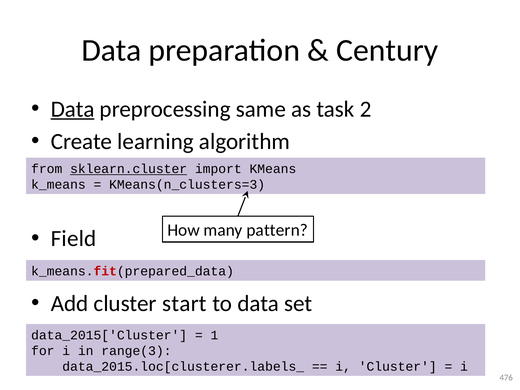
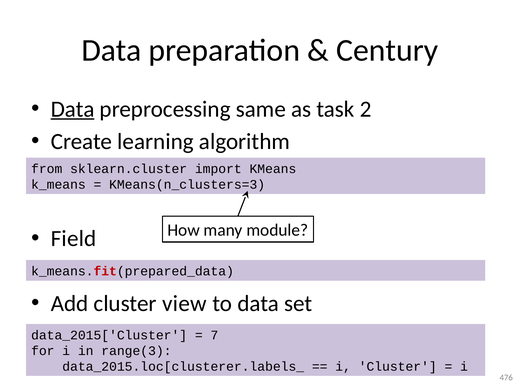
sklearn.cluster underline: present -> none (129, 169)
pattern: pattern -> module (277, 230)
start: start -> view (184, 303)
1: 1 -> 7 (214, 335)
